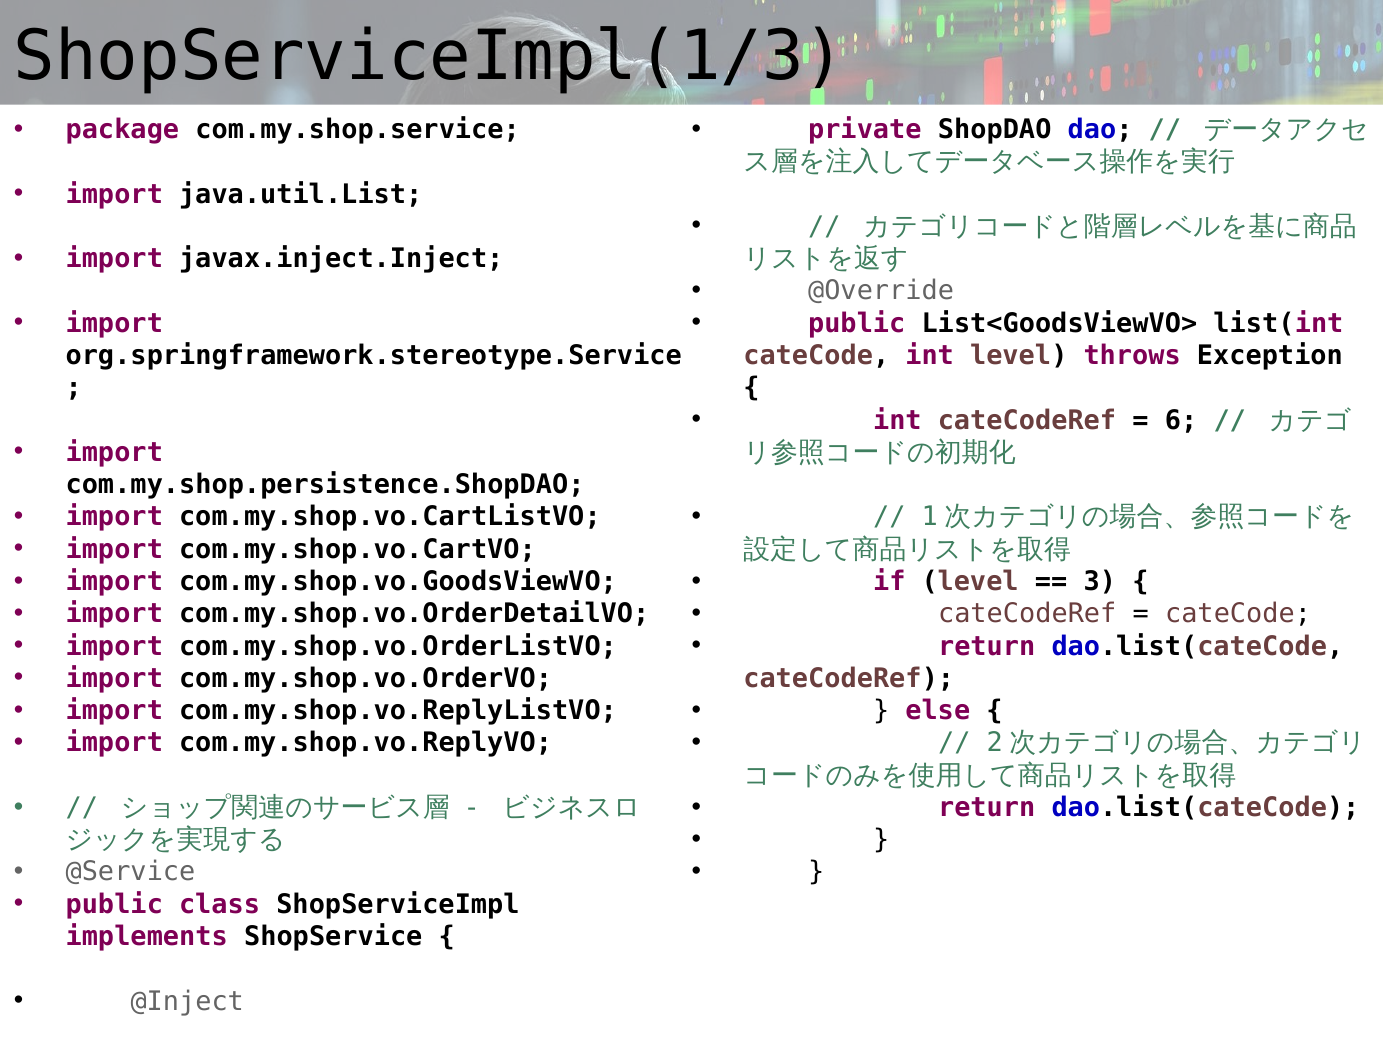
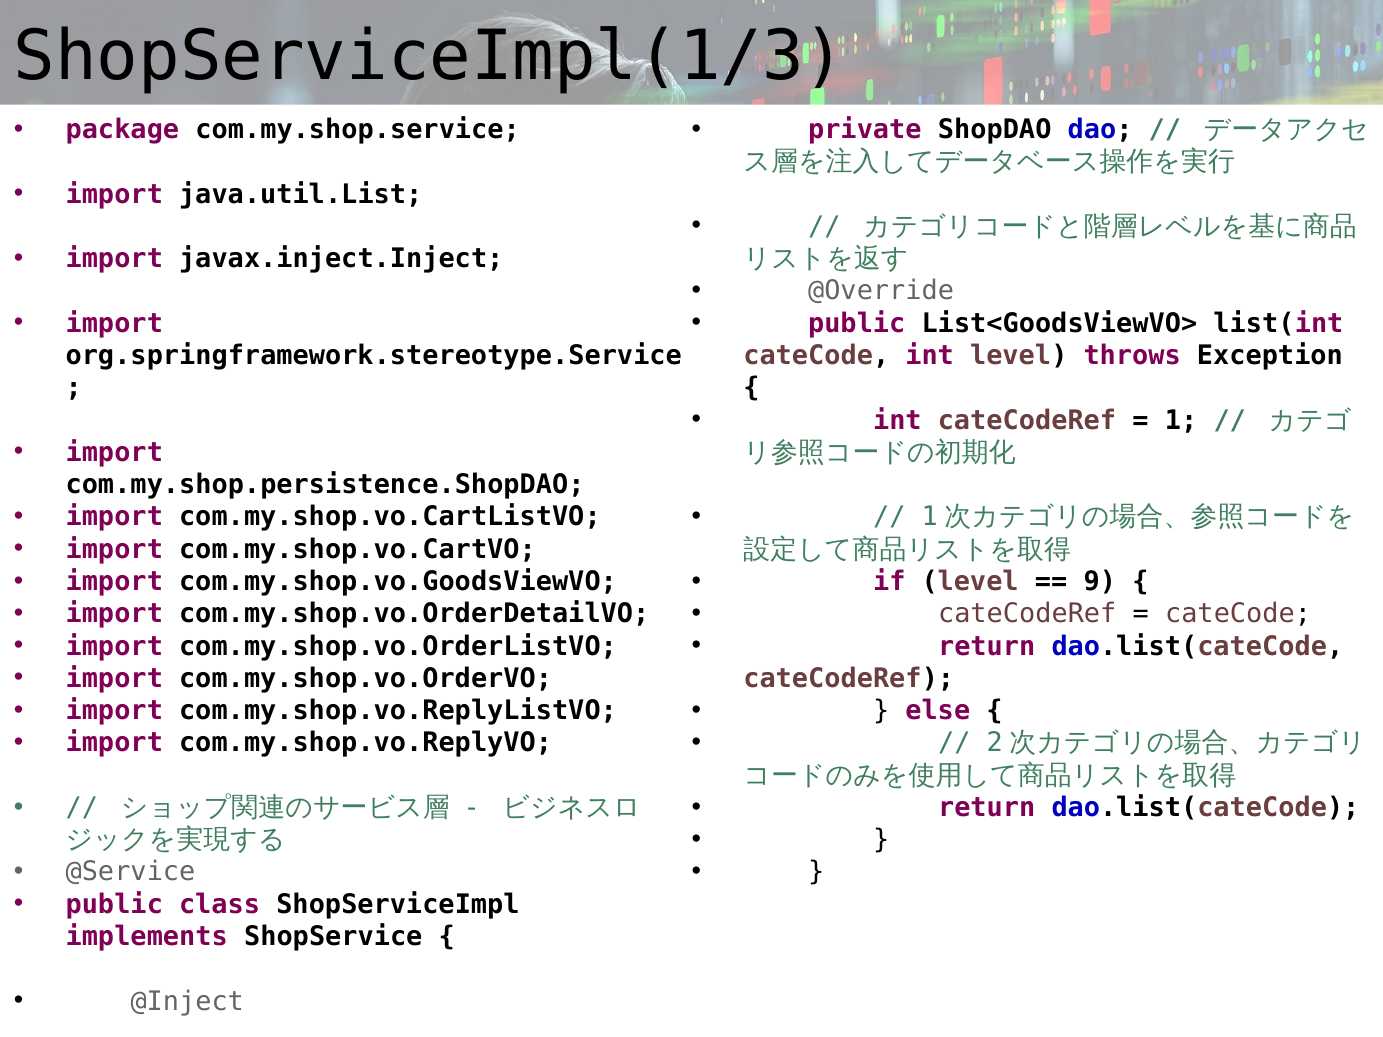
6: 6 -> 1 (1181, 420)
3: 3 -> 9 (1100, 582)
